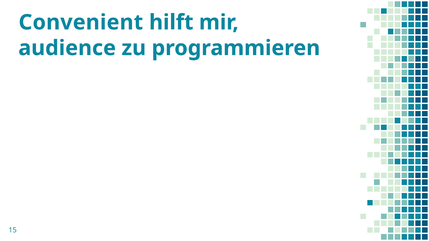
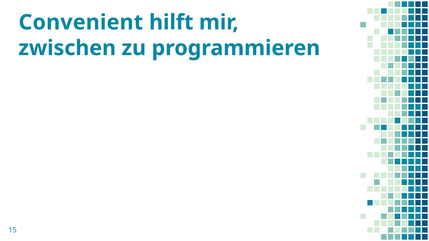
audience: audience -> zwischen (67, 48)
